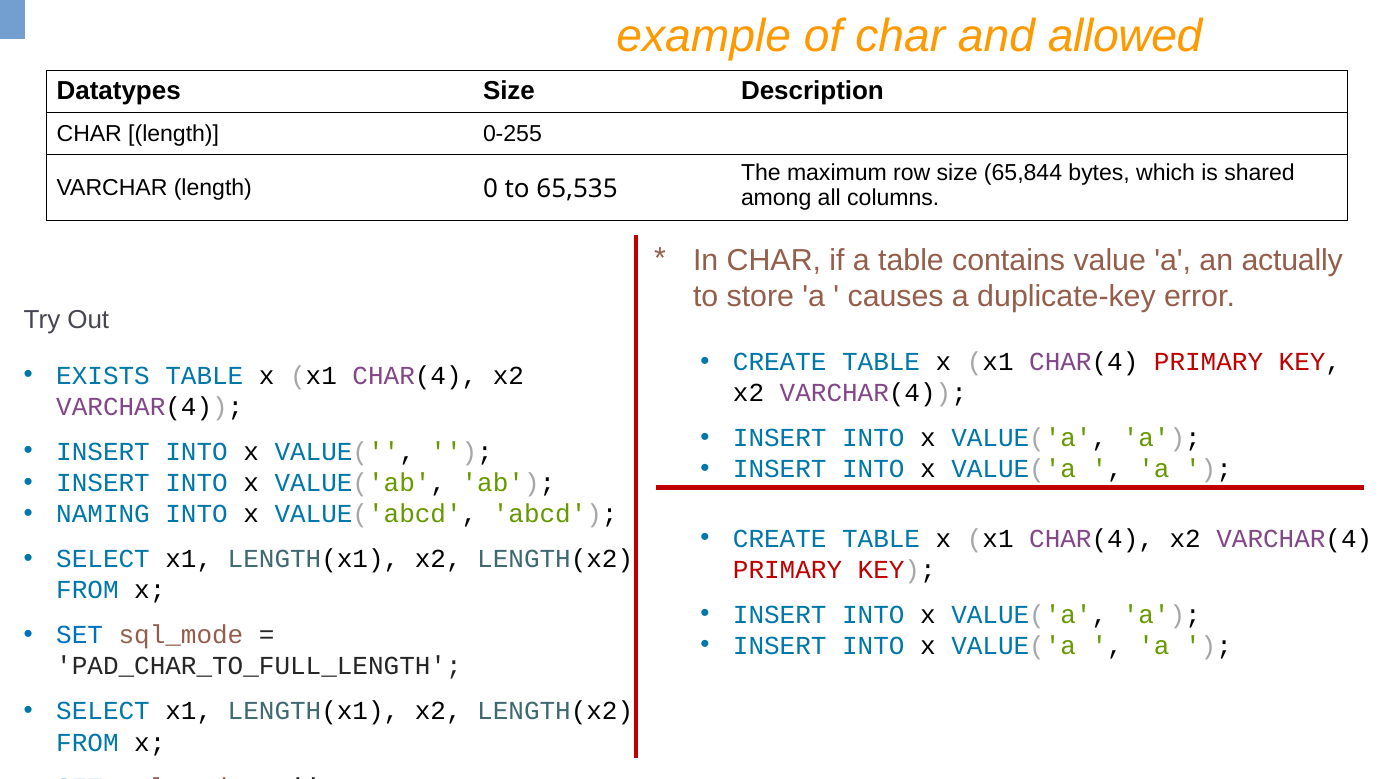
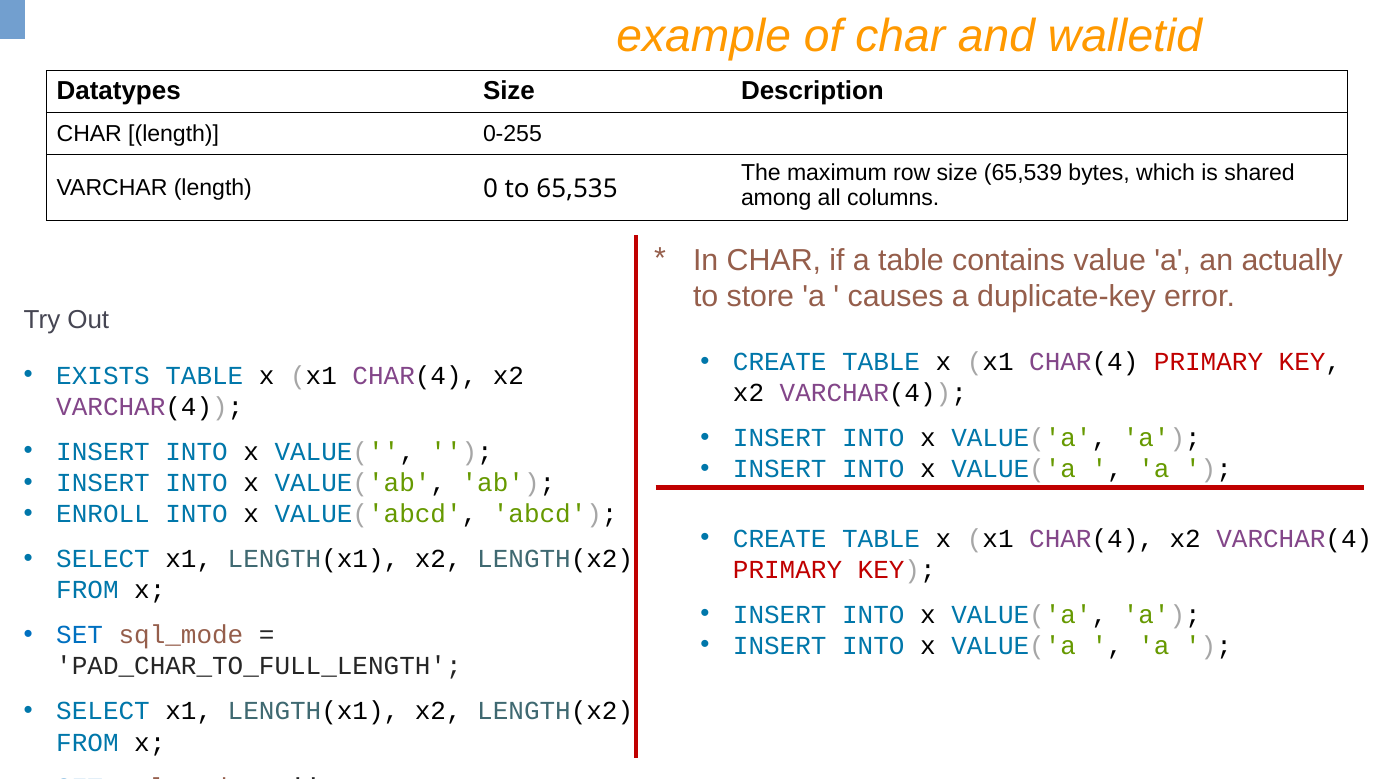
allowed: allowed -> walletid (1125, 36)
65,844: 65,844 -> 65,539 (1023, 173)
NAMING: NAMING -> ENROLL (103, 514)
